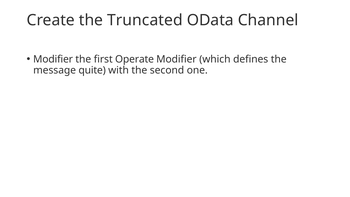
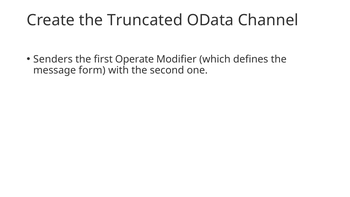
Modifier: Modifier -> Senders (53, 59)
quite: quite -> form (92, 70)
